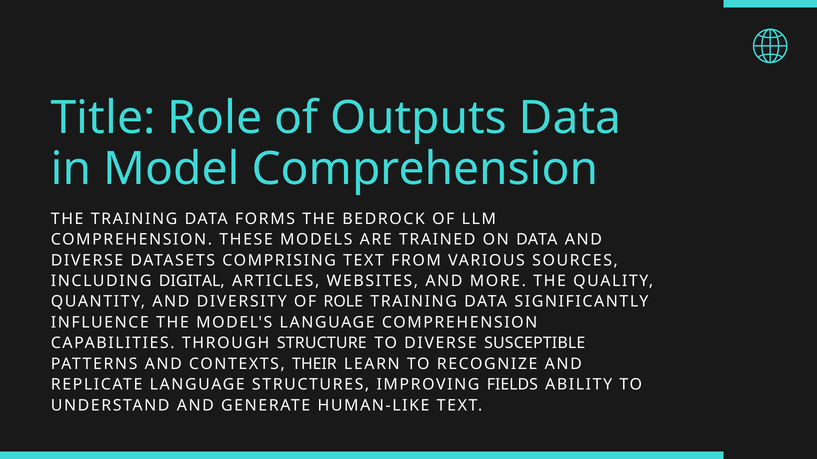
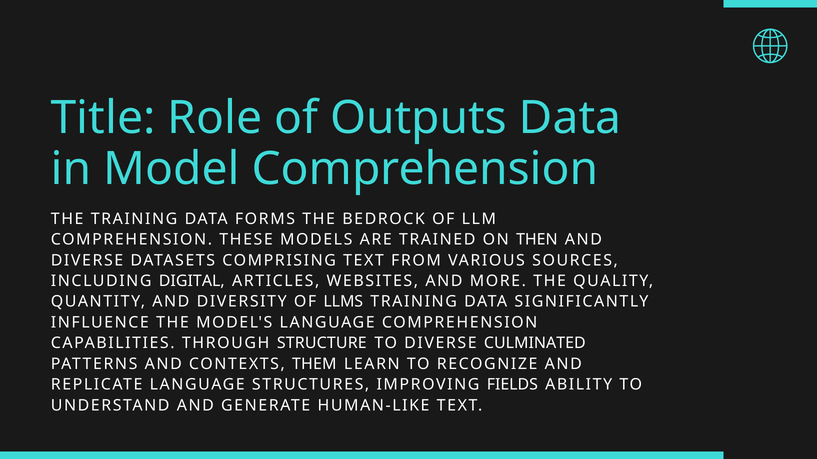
ON DATA: DATA -> THEN (537, 240)
OF ROLE: ROLE -> LLMS (343, 302)
SUSCEPTIBLE: SUSCEPTIBLE -> CULMINATED (535, 344)
THEIR: THEIR -> THEM (314, 364)
